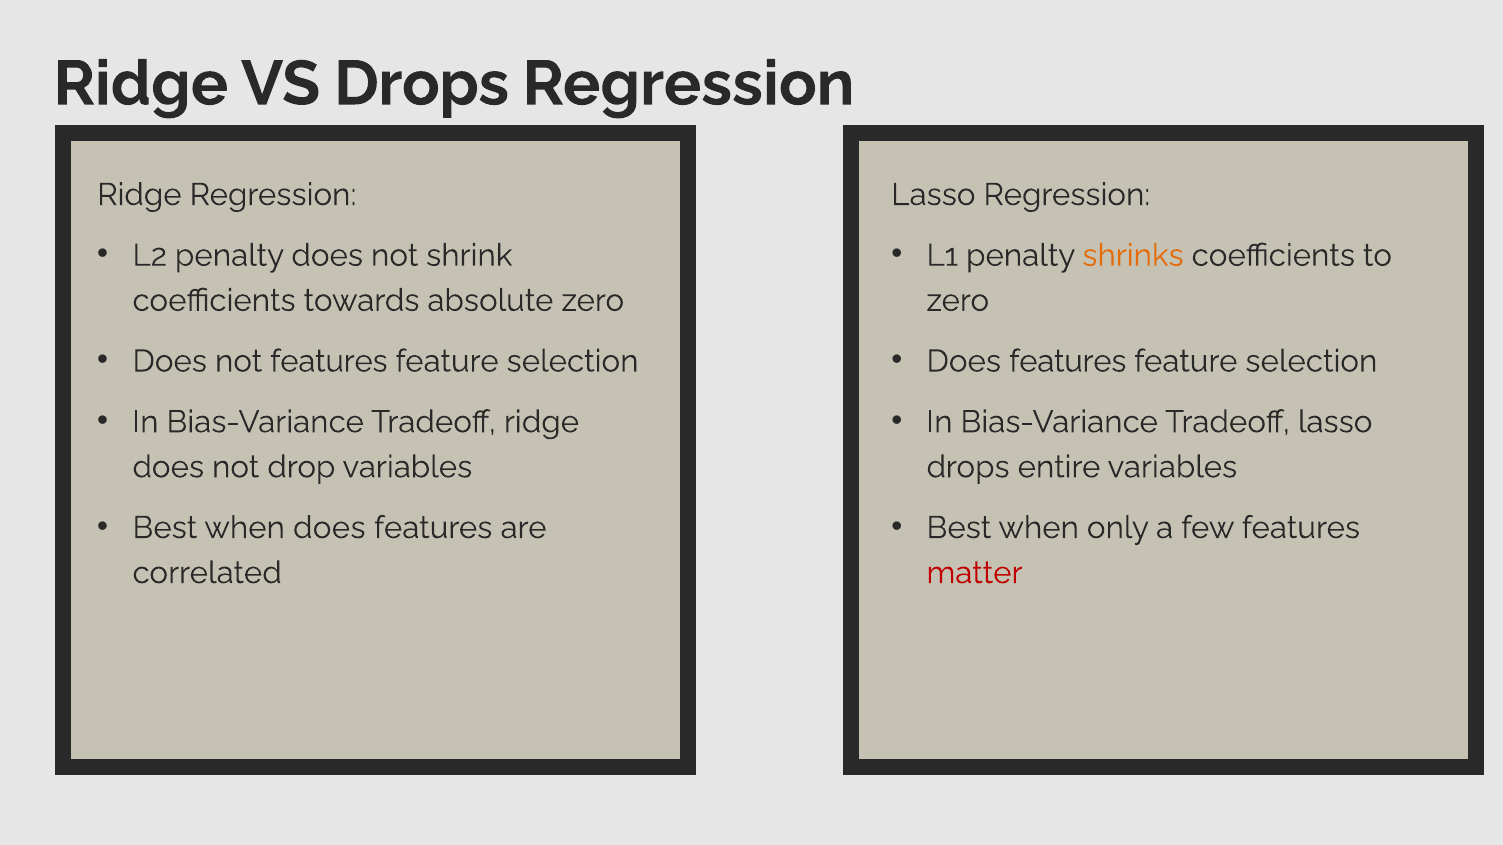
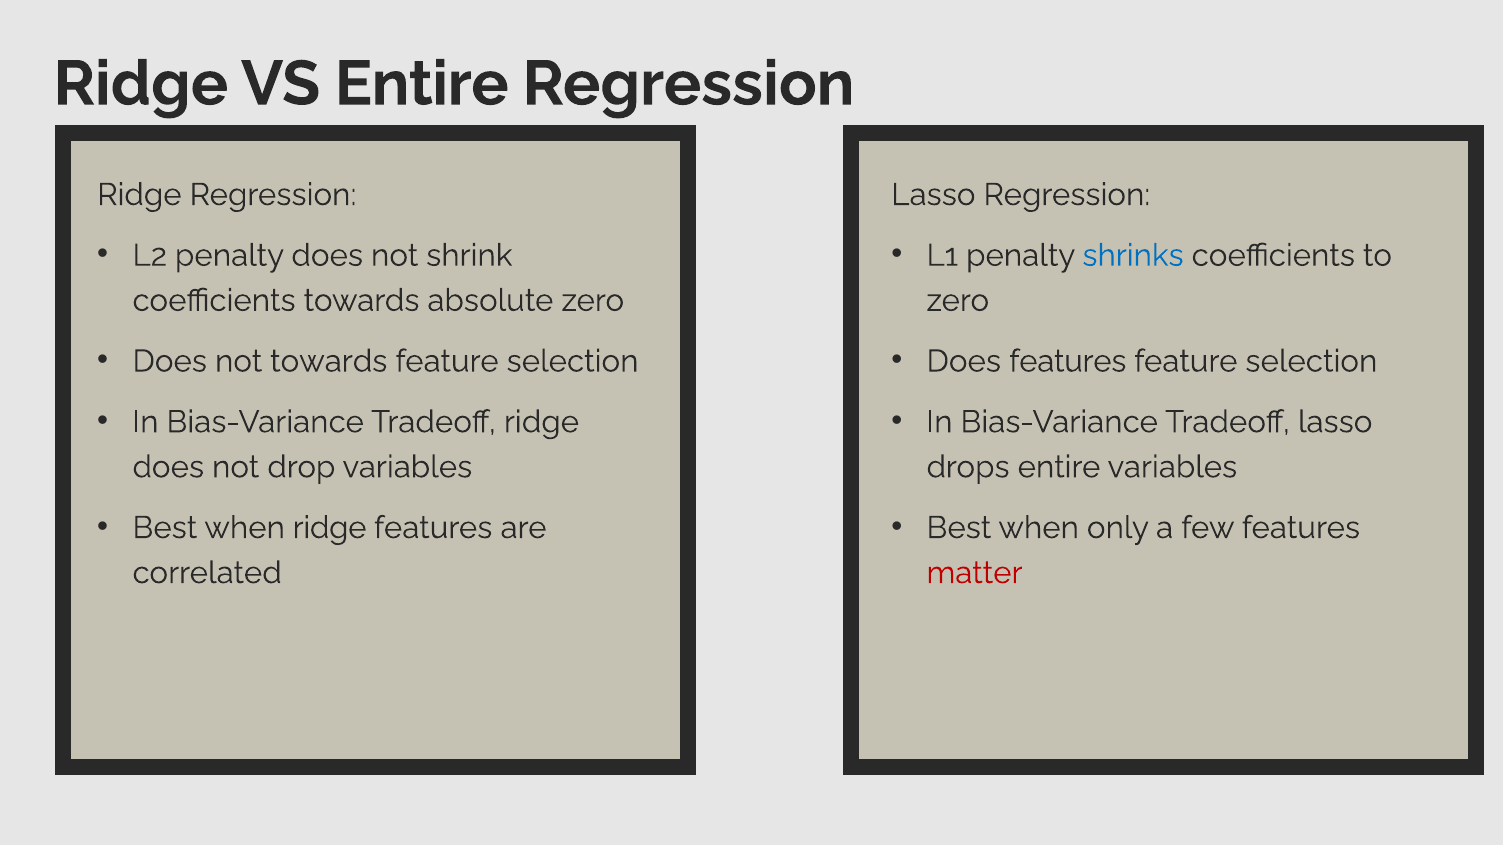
VS Drops: Drops -> Entire (422, 84)
shrinks colour: orange -> blue (1133, 256)
not features: features -> towards (329, 361)
when does: does -> ridge (330, 528)
